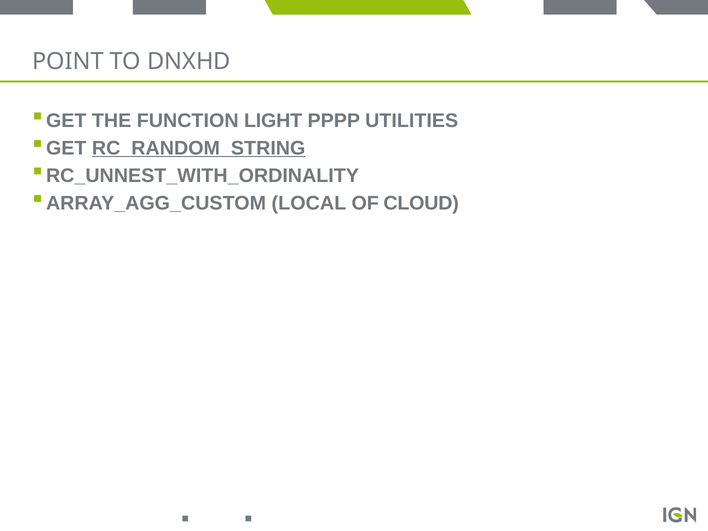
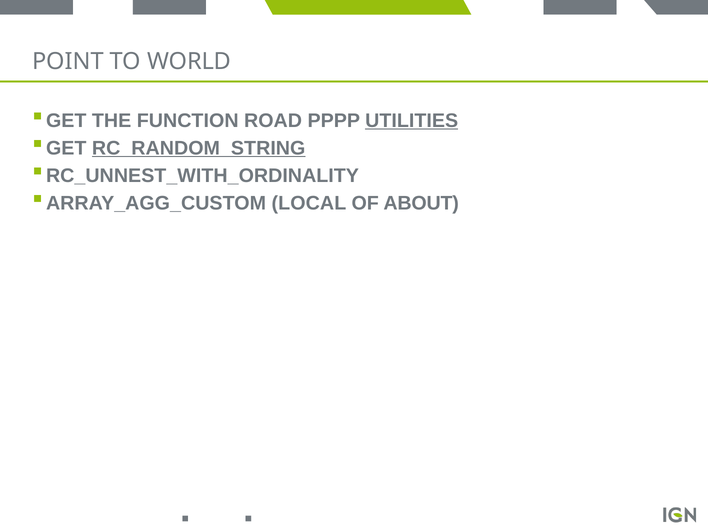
DNXHD: DNXHD -> WORLD (189, 61)
LIGHT: LIGHT -> ROAD (273, 121)
UTILITIES underline: none -> present (412, 121)
CLOUD: CLOUD -> ABOUT (421, 203)
